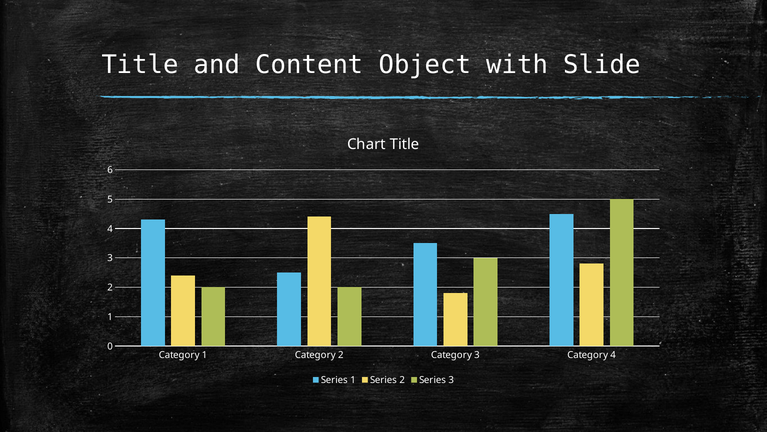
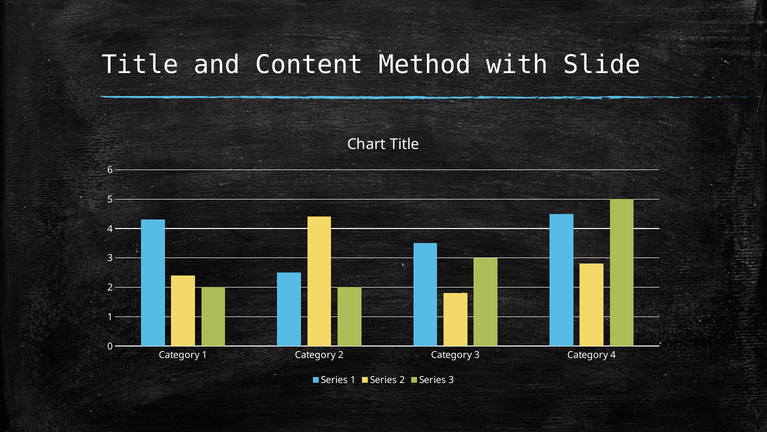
Object: Object -> Method (425, 65)
